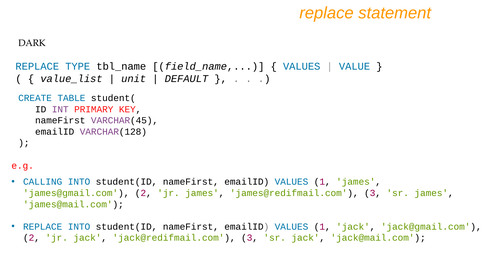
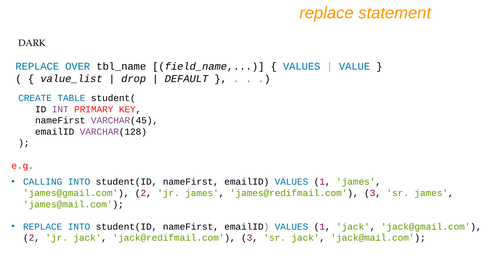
TYPE: TYPE -> OVER (78, 66)
unit: unit -> drop (134, 79)
